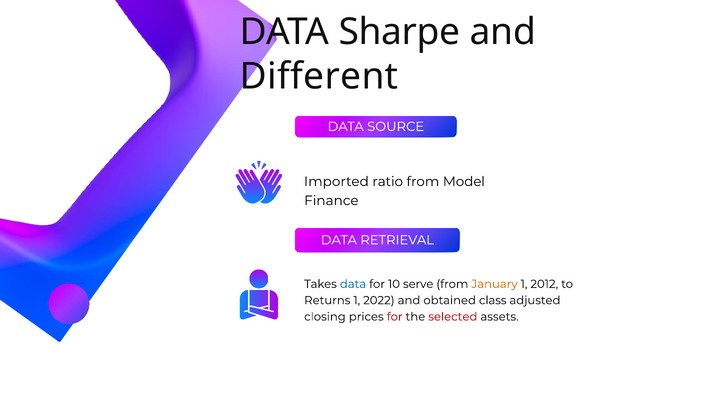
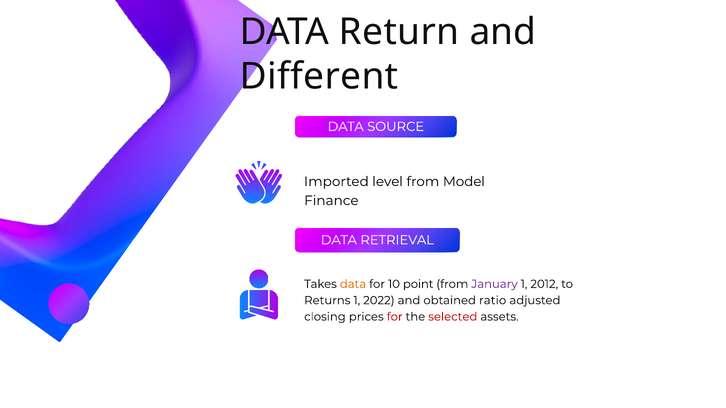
Sharpe: Sharpe -> Return (399, 32)
ratio: ratio -> level (388, 182)
data colour: blue -> orange (353, 284)
serve: serve -> point (418, 284)
January colour: orange -> purple (495, 284)
class: class -> ratio (493, 301)
